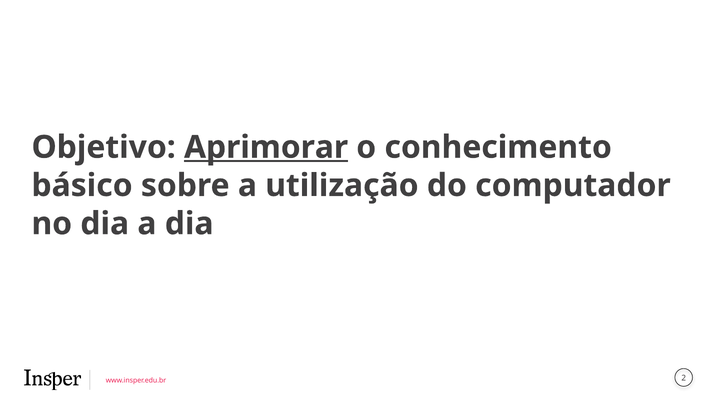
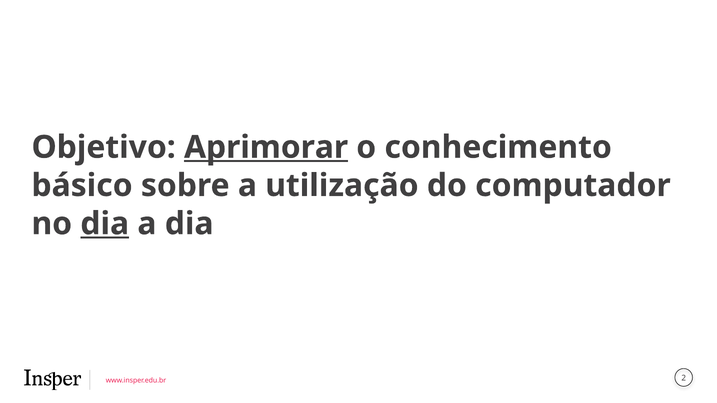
dia underline: none -> present (105, 224)
